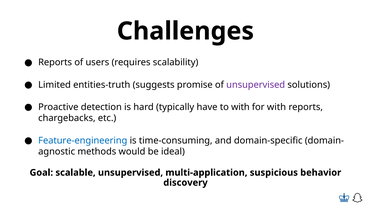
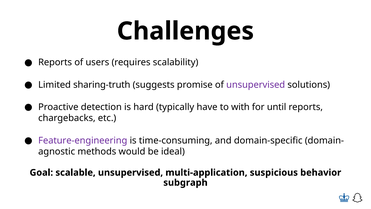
entities-truth: entities-truth -> sharing-truth (102, 85)
for with: with -> until (277, 107)
Feature-engineering colour: blue -> purple (83, 140)
discovery: discovery -> subgraph (185, 182)
